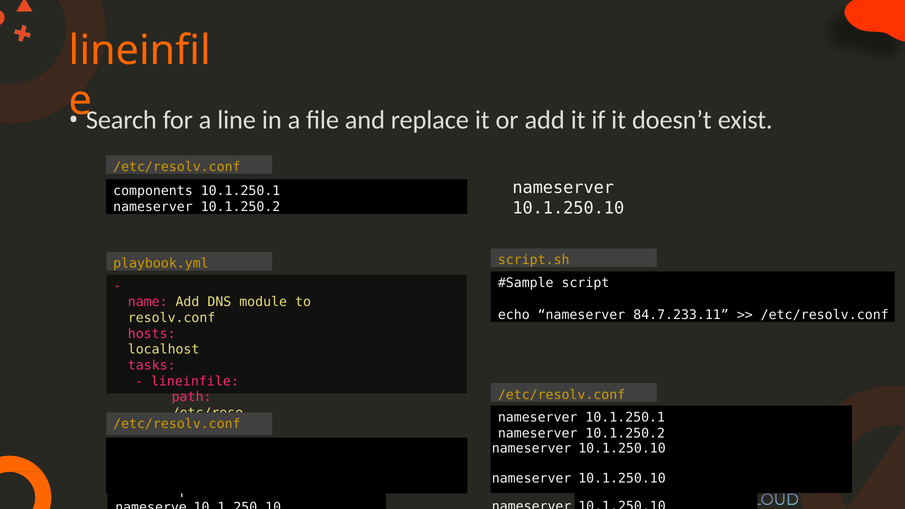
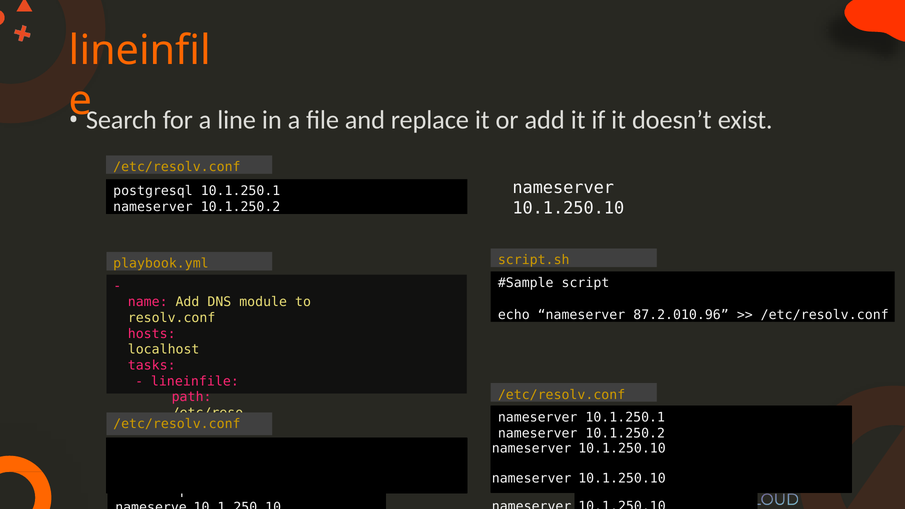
components: components -> postgresql (153, 191)
84.7.233.11: 84.7.233.11 -> 87.2.010.96 (681, 315)
